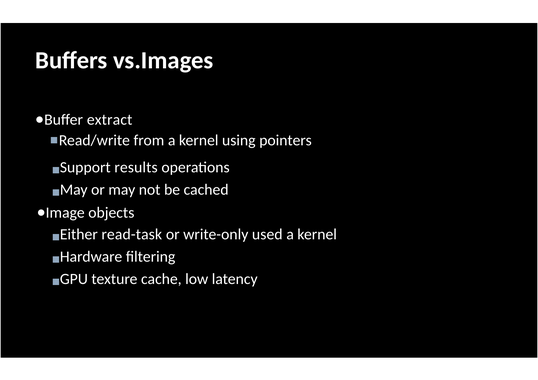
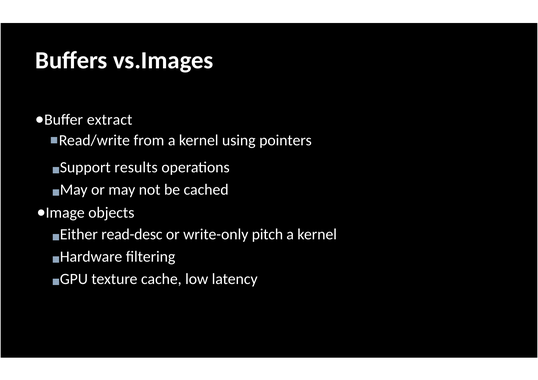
read-task: read-task -> read-desc (132, 235)
used: used -> pitch (267, 235)
